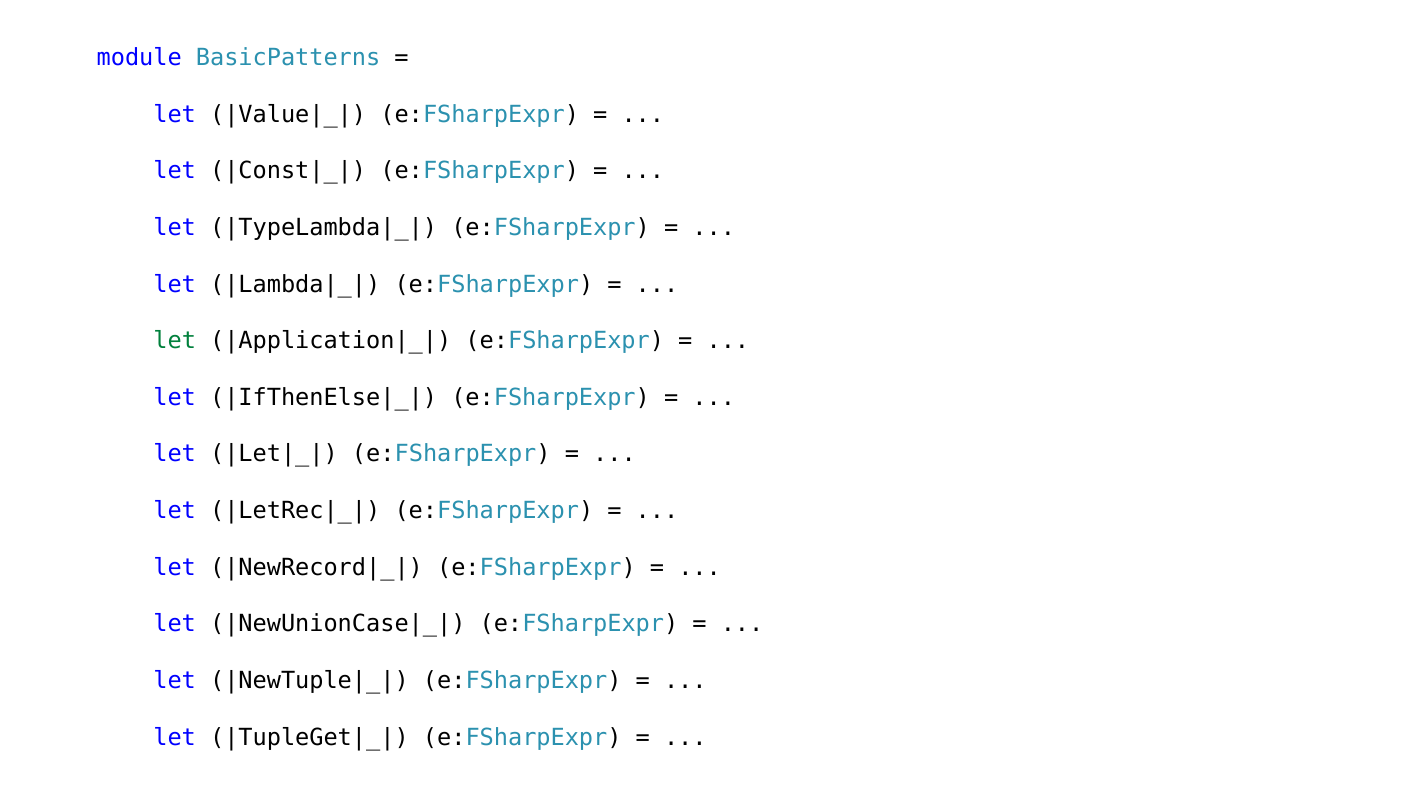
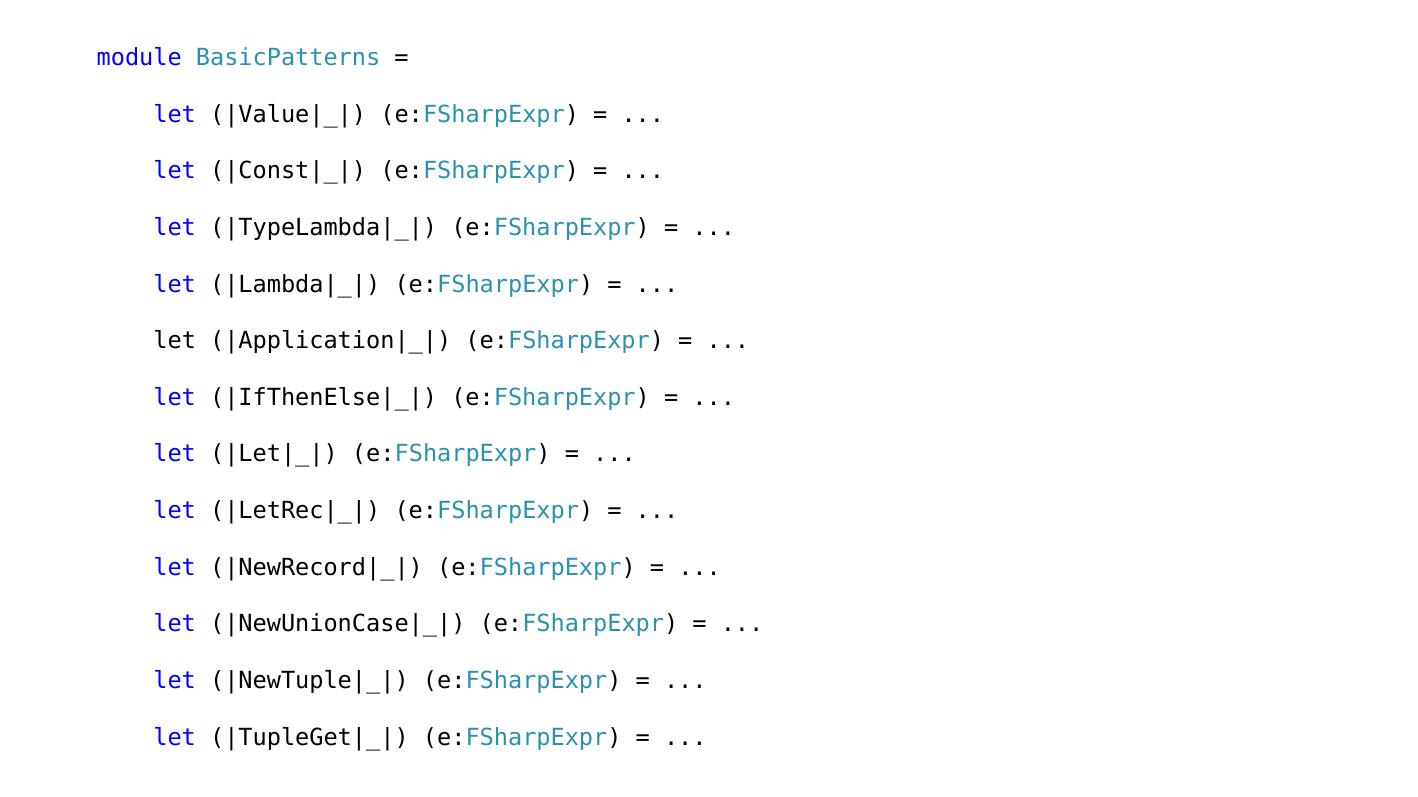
let colour: green -> black (175, 341)
